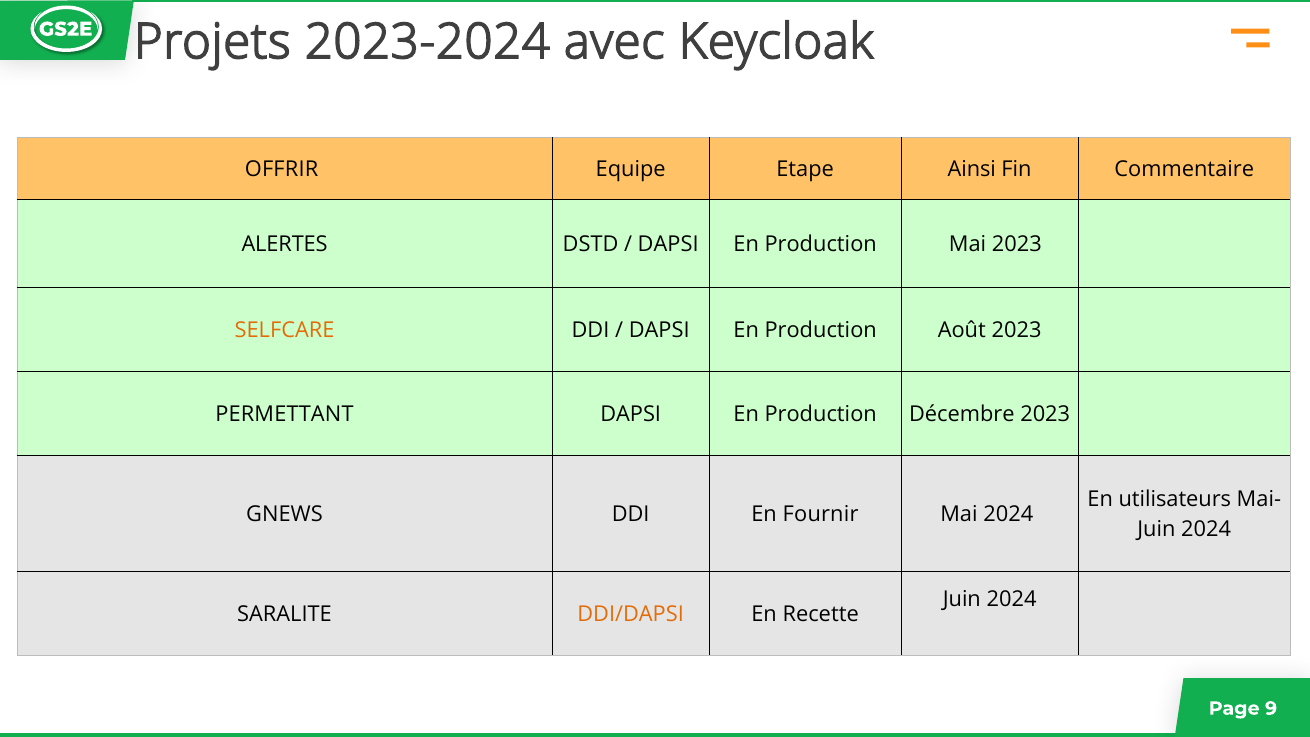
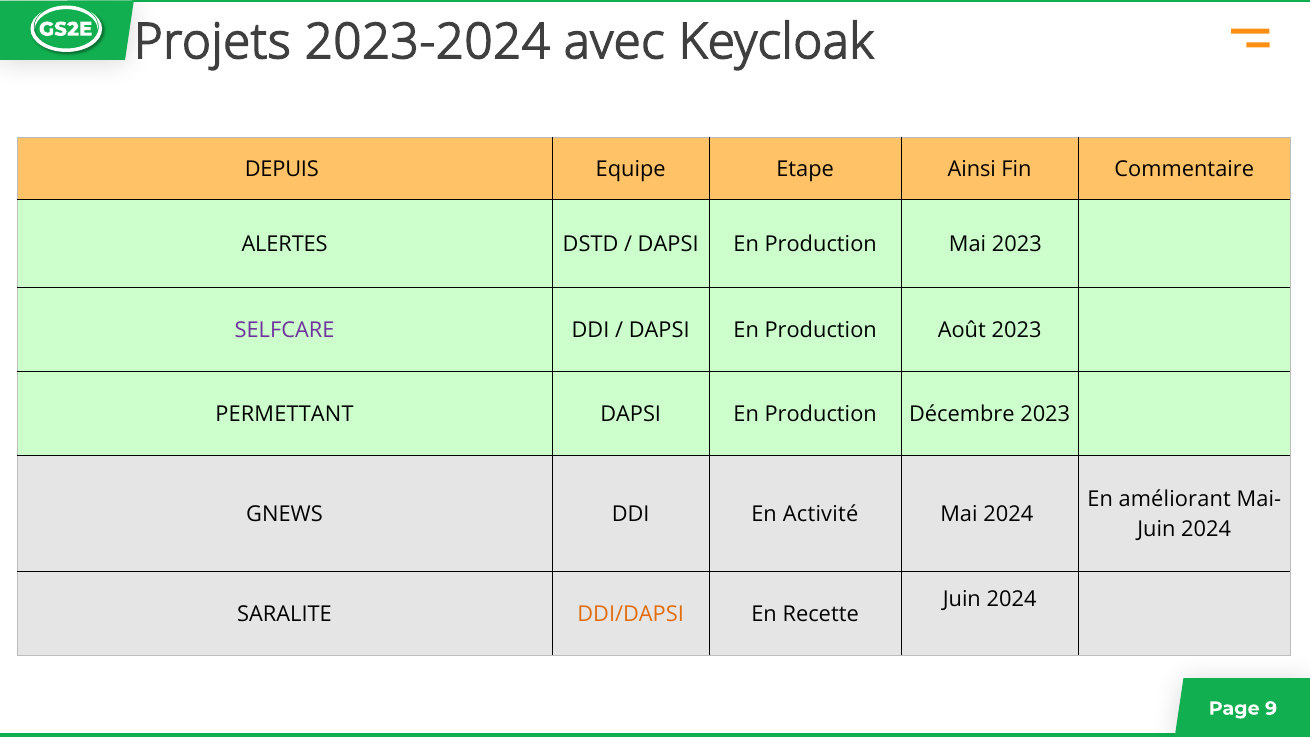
OFFRIR: OFFRIR -> DEPUIS (282, 170)
SELFCARE colour: orange -> purple (284, 330)
utilisateurs: utilisateurs -> améliorant (1175, 500)
Fournir: Fournir -> Activité (821, 514)
